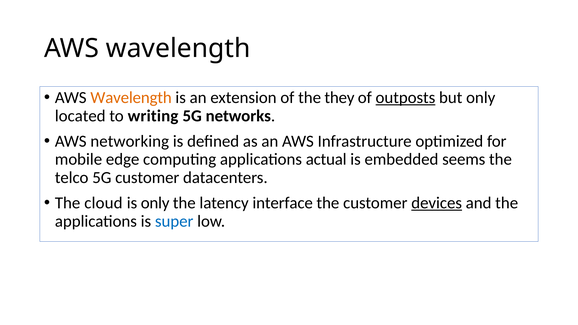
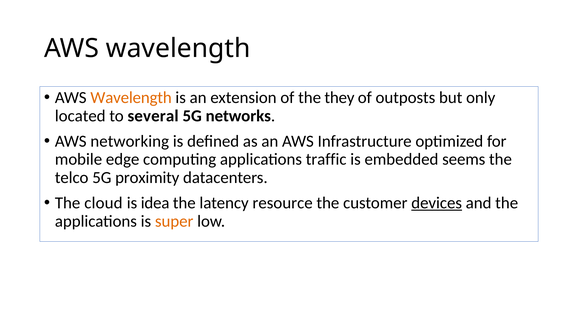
outposts underline: present -> none (405, 98)
writing: writing -> several (153, 116)
actual: actual -> traffic (326, 159)
5G customer: customer -> proximity (147, 178)
is only: only -> idea (155, 203)
interface: interface -> resource (283, 203)
super colour: blue -> orange (174, 221)
